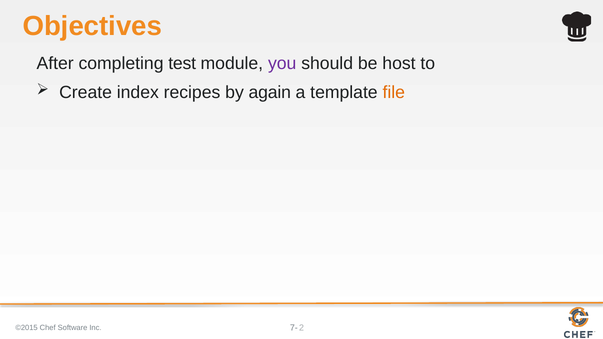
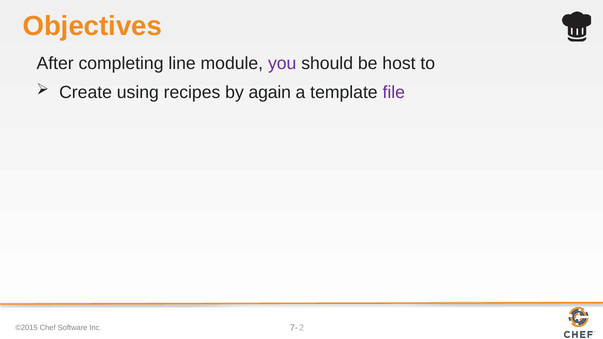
test: test -> line (182, 64)
index: index -> using (138, 92)
file colour: orange -> purple (394, 92)
